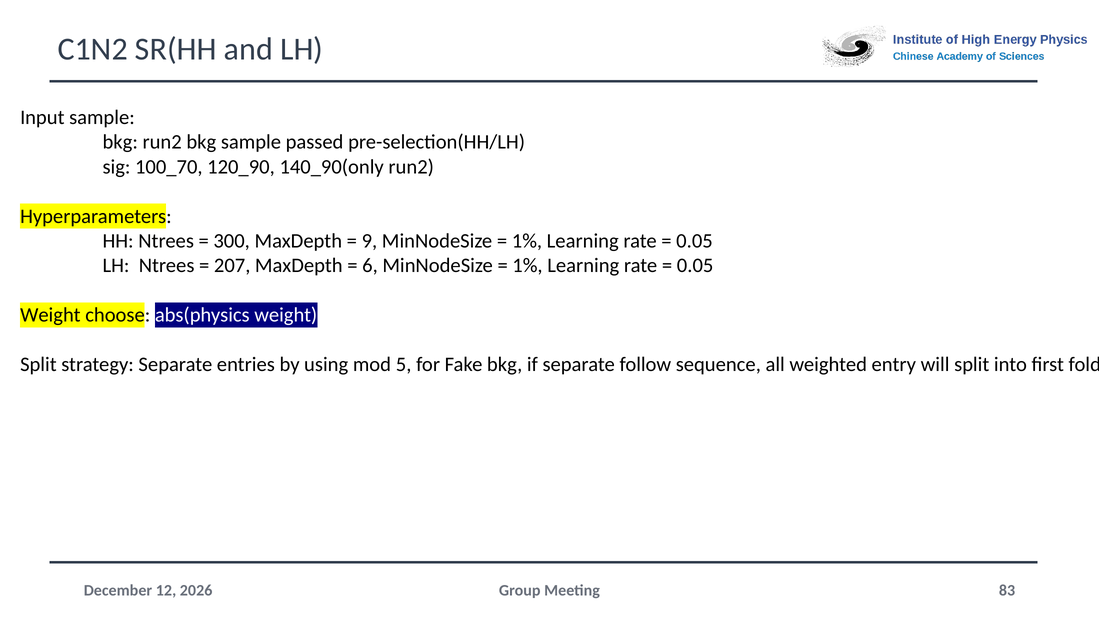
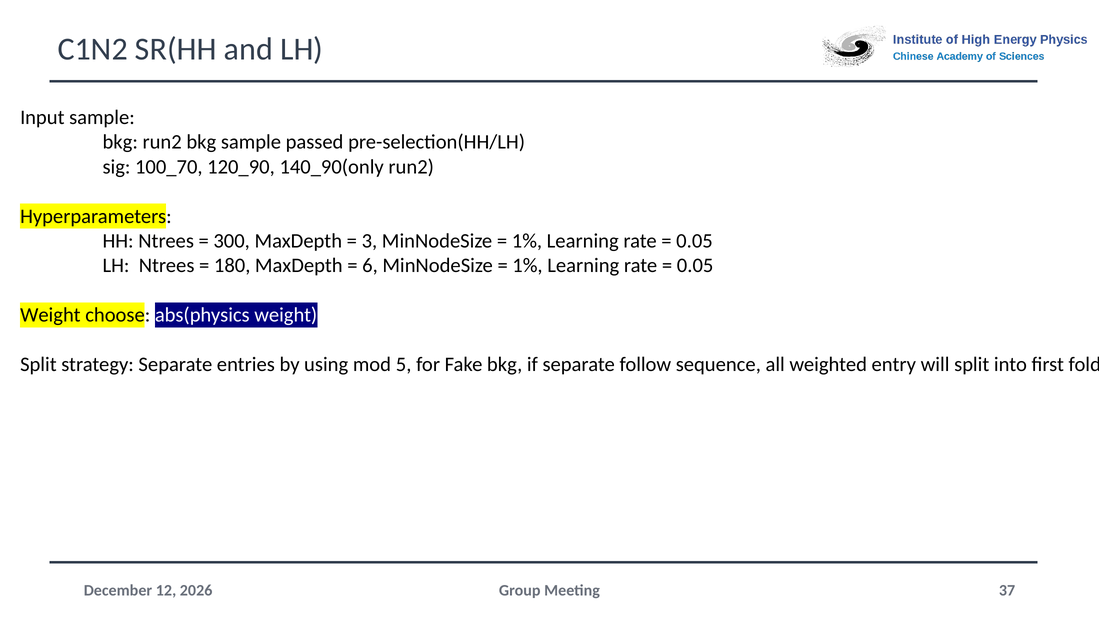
9: 9 -> 3 (369, 241)
207: 207 -> 180 (232, 266)
83: 83 -> 37 (1007, 590)
